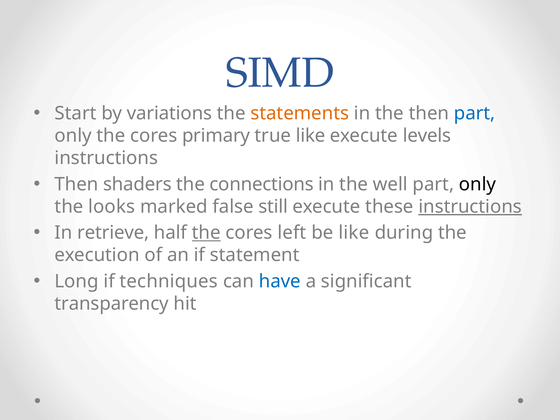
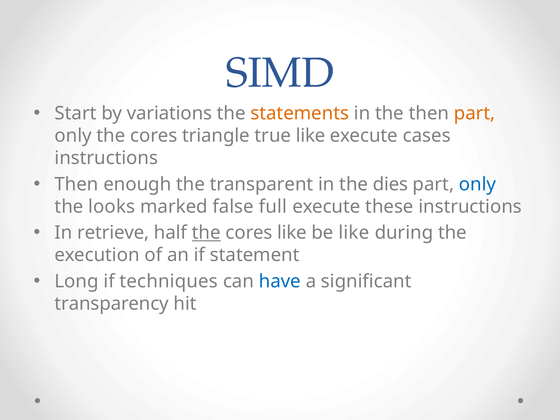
part colour: blue -> orange (475, 113)
primary: primary -> triangle (216, 136)
levels: levels -> cases (427, 136)
shaders: shaders -> enough (137, 184)
connections: connections -> transparent (262, 184)
well: well -> dies (390, 184)
only colour: black -> blue (477, 184)
still: still -> full (273, 207)
instructions underline: present -> none (470, 207)
cores left: left -> like (292, 233)
